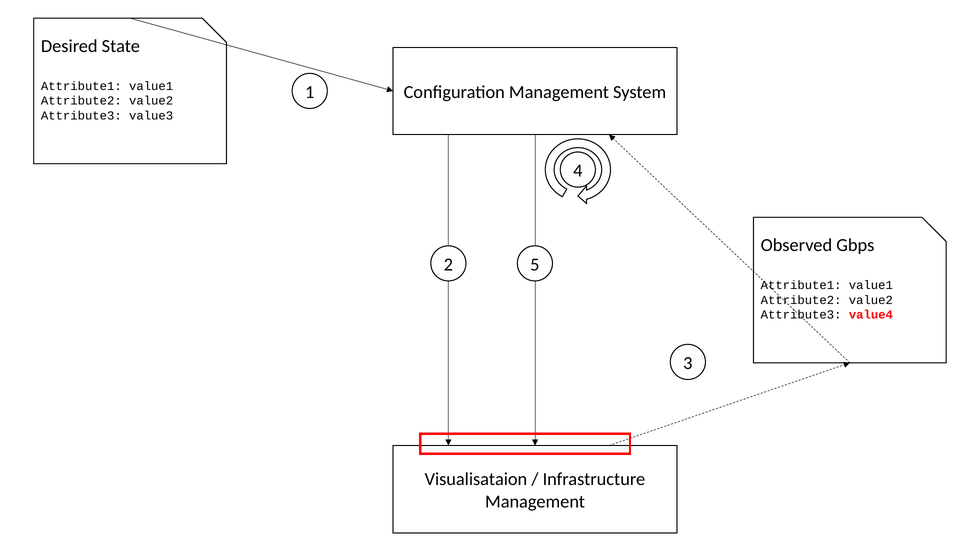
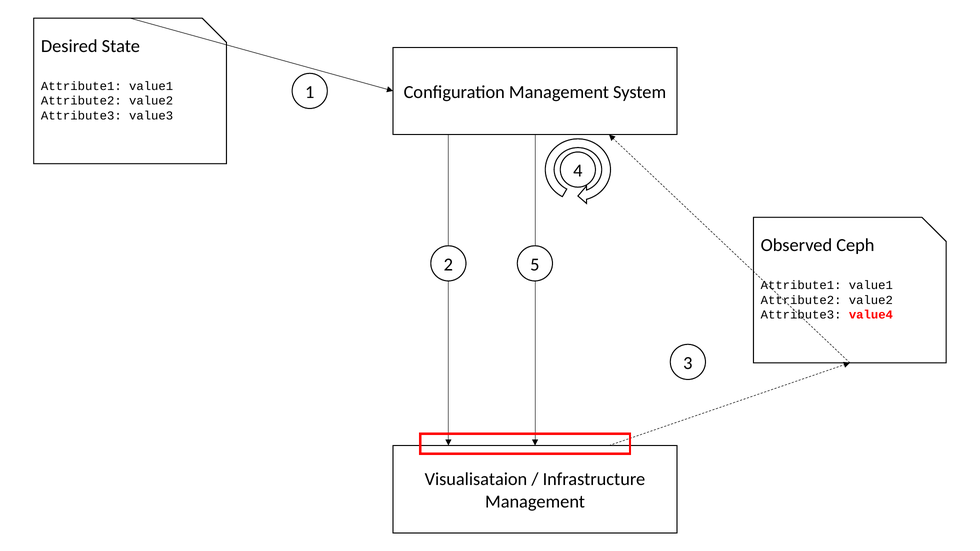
Gbps: Gbps -> Ceph (855, 245)
